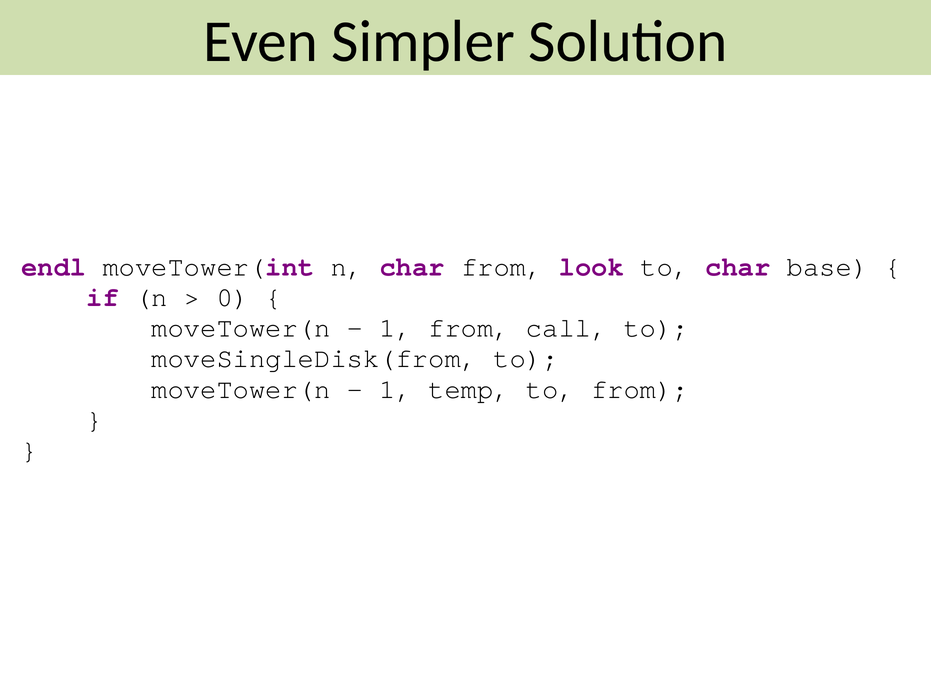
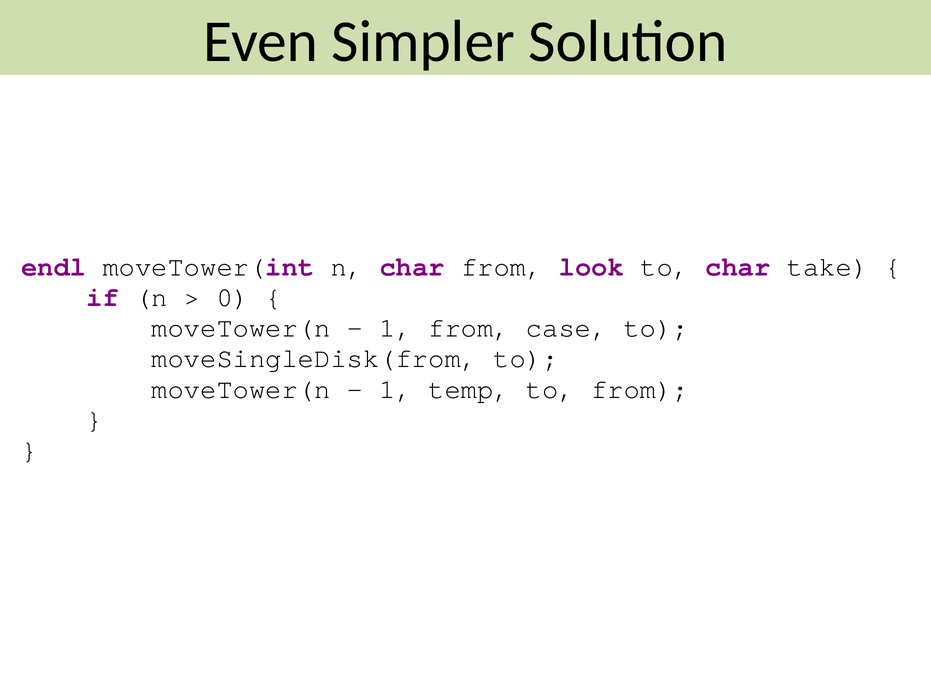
base: base -> take (828, 267)
call: call -> case (567, 328)
